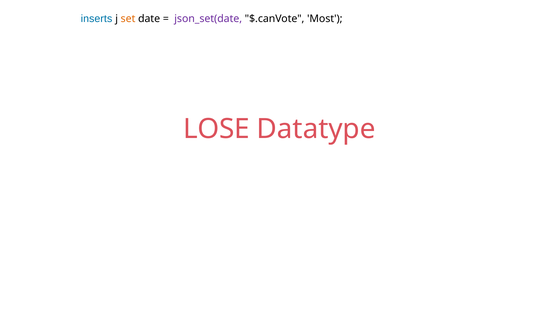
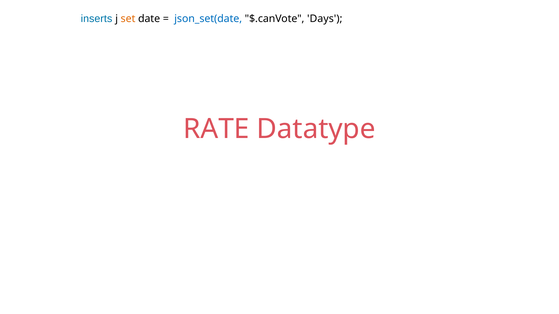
json_set(date colour: purple -> blue (208, 19)
Most: Most -> Days (325, 19)
LOSE: LOSE -> RATE (216, 129)
